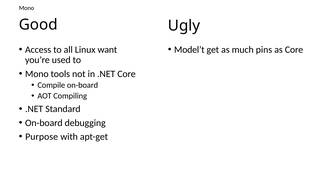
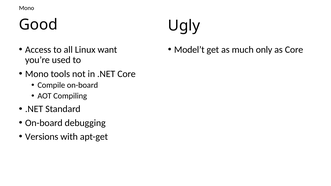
pins: pins -> only (264, 50)
Purpose: Purpose -> Versions (42, 137)
